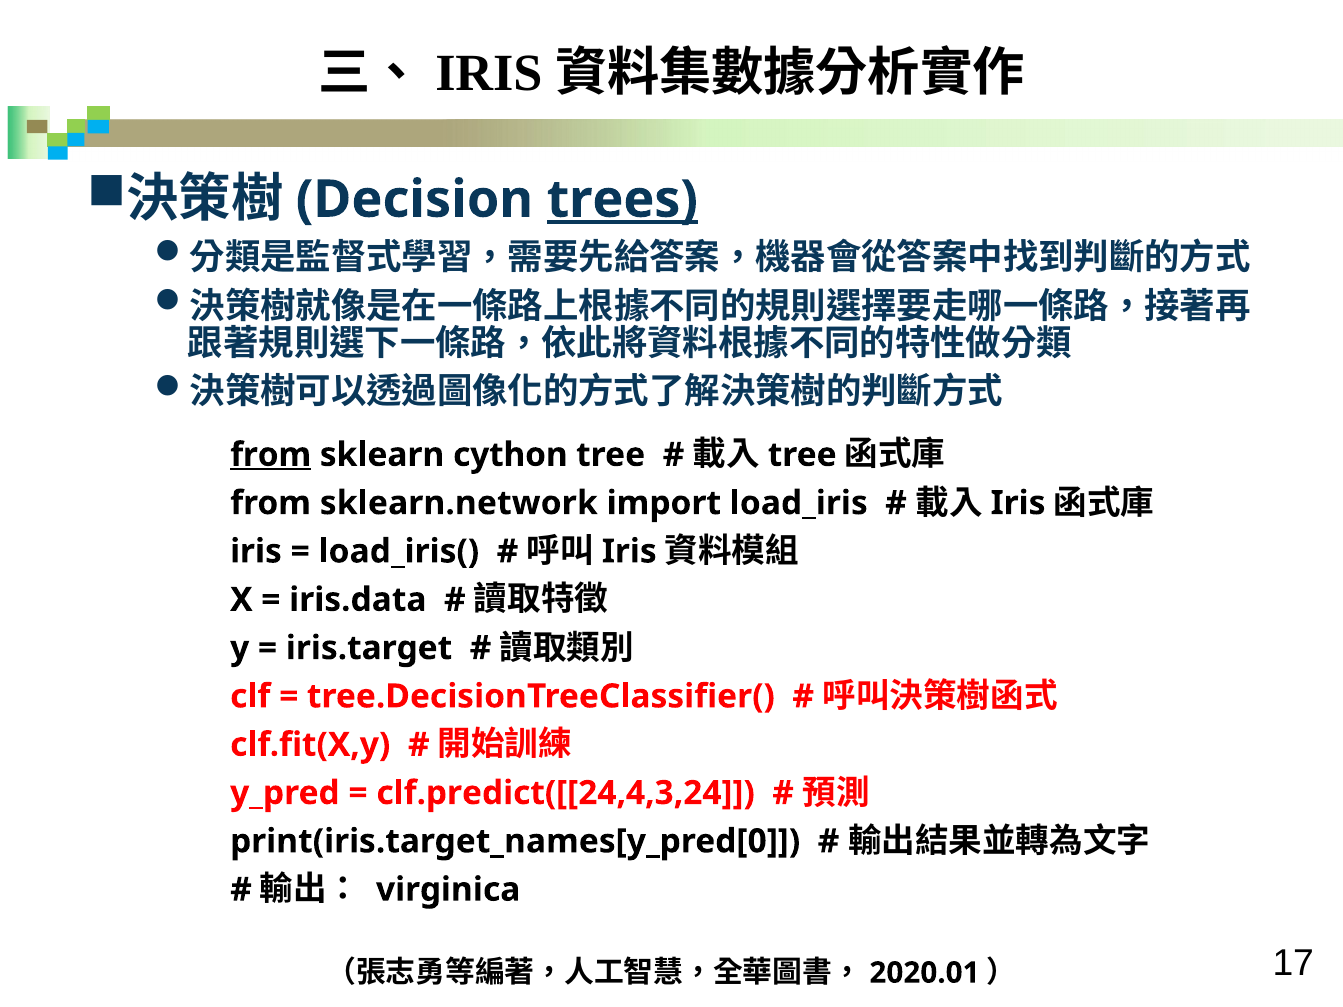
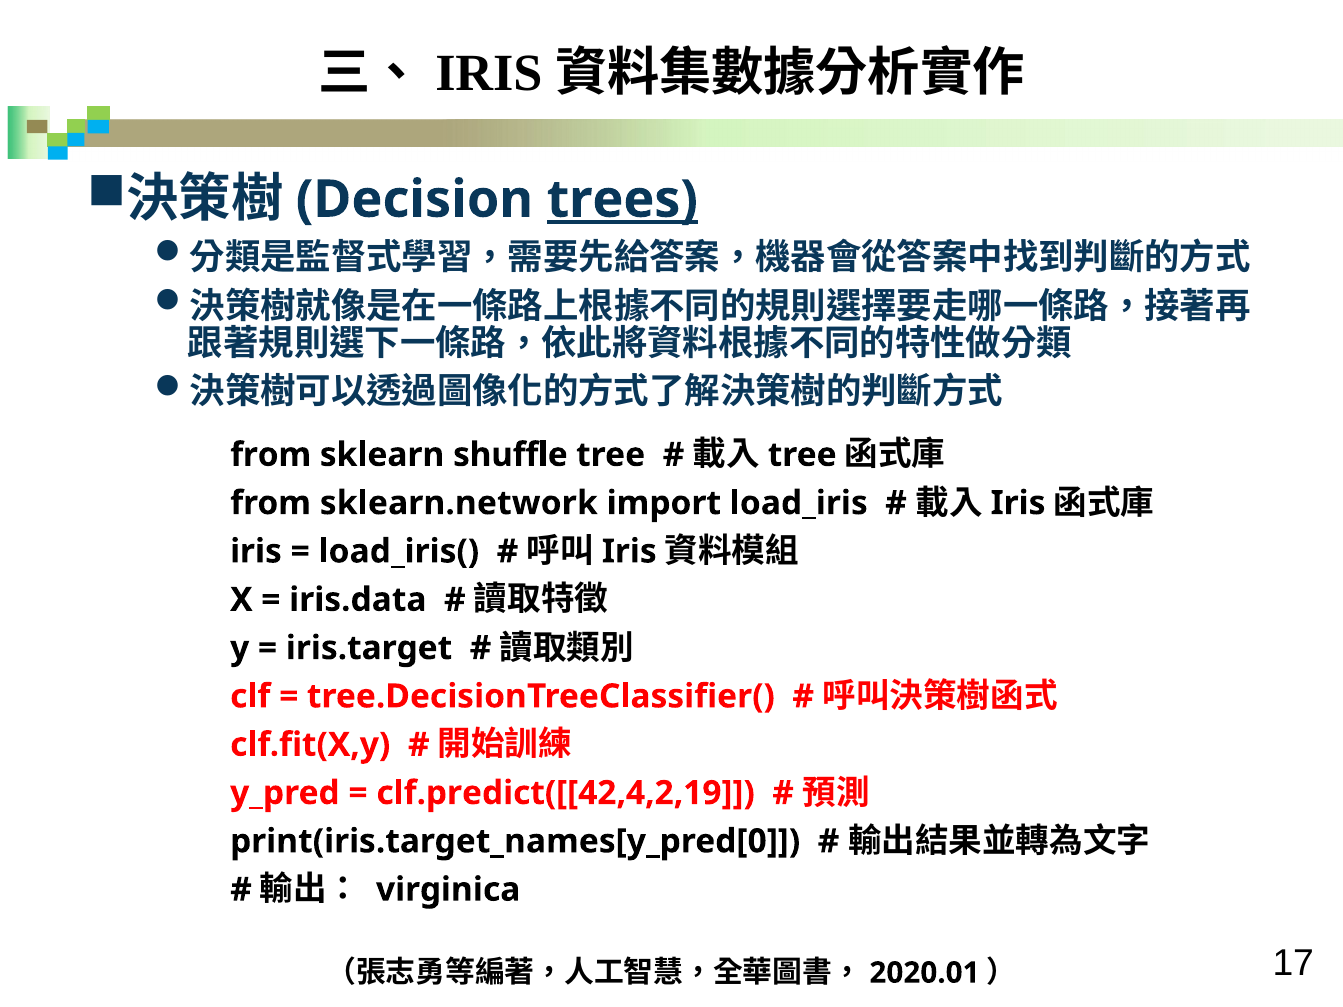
from underline: present -> none (271, 455)
cython: cython -> shuffle (510, 455)
clf.predict([[24,4,3,24: clf.predict([[24,4,3,24 -> clf.predict([[42,4,2,19 (566, 793)
